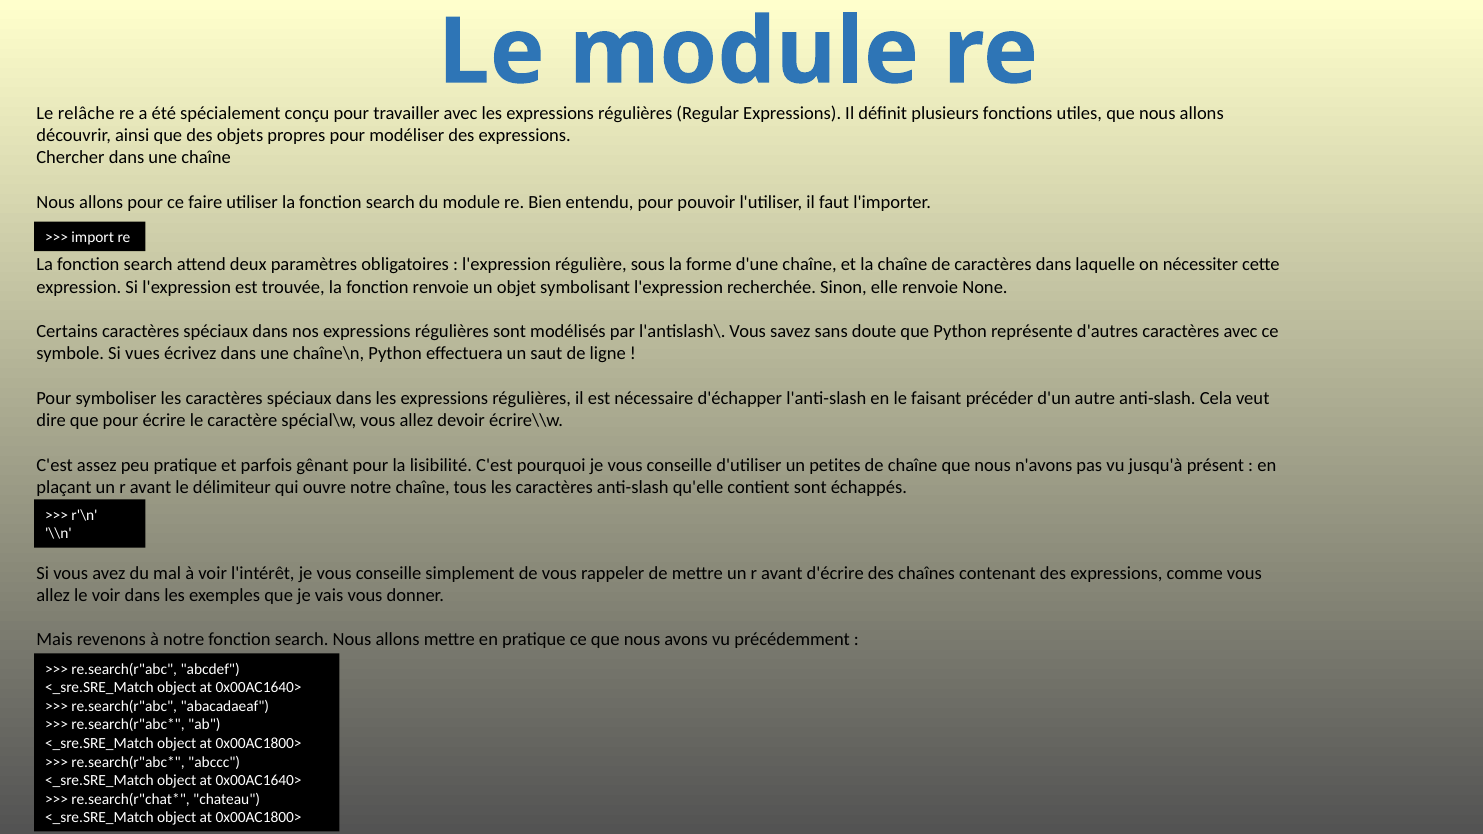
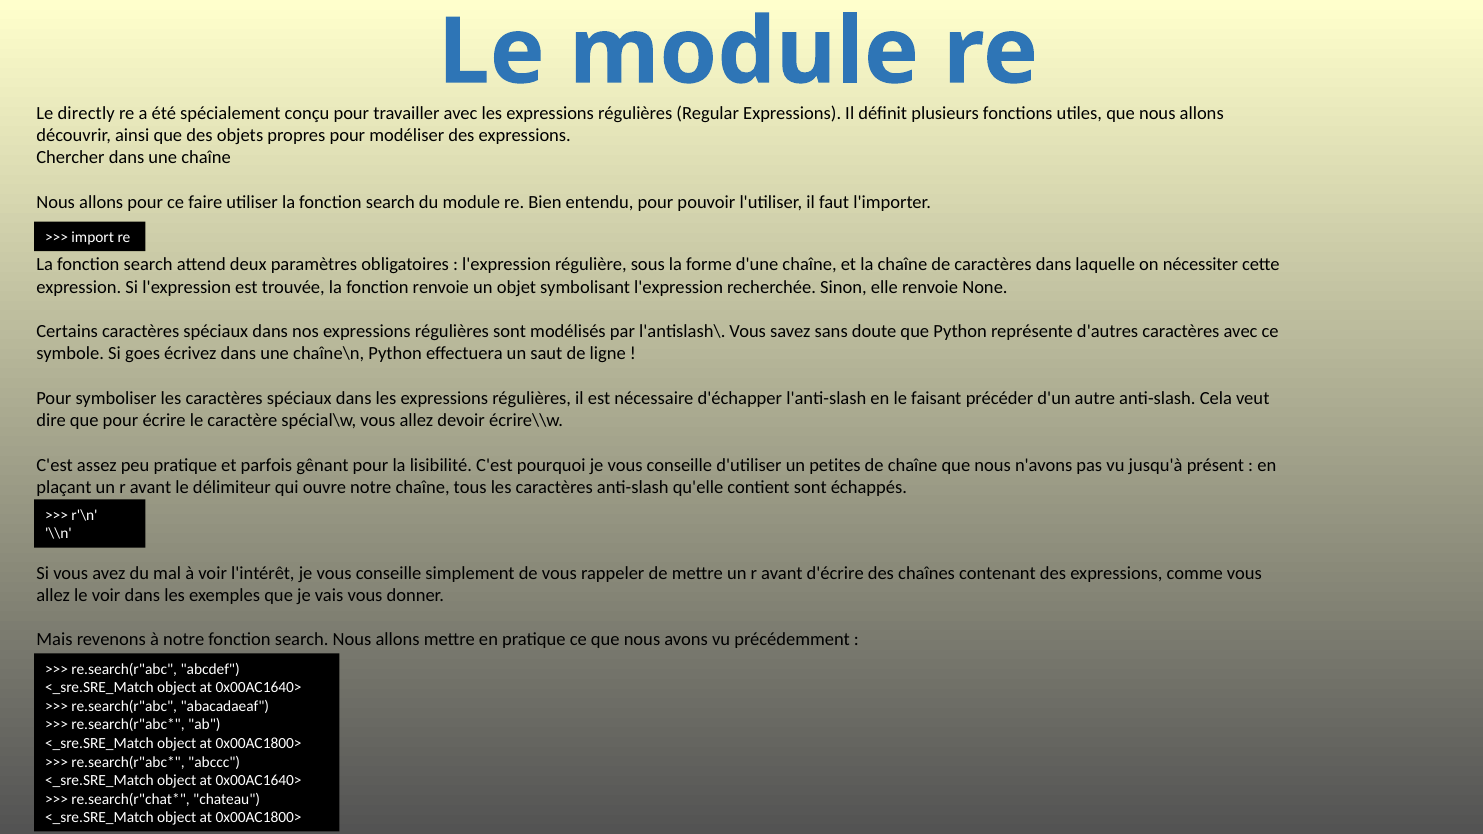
relâche: relâche -> directly (86, 113)
vues: vues -> goes (143, 354)
